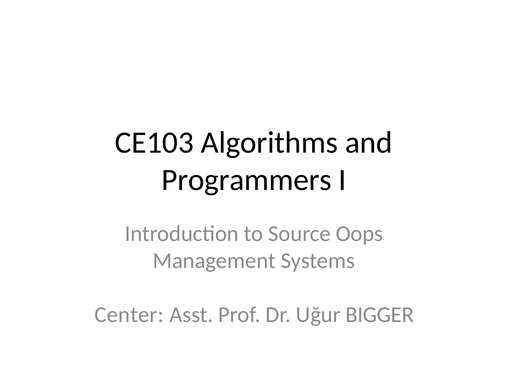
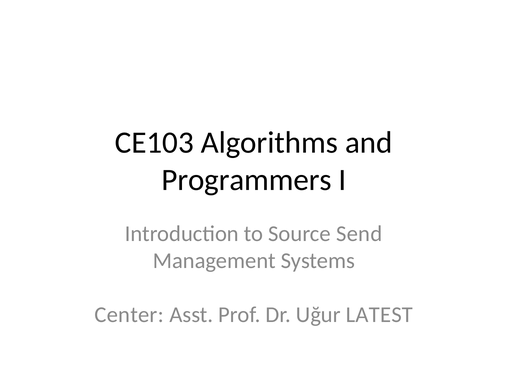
Oops: Oops -> Send (359, 234)
BIGGER: BIGGER -> LATEST (379, 315)
